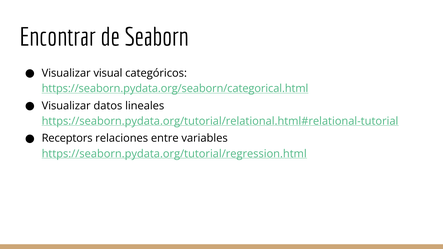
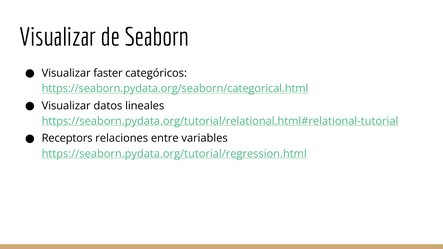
Encontrar: Encontrar -> Visualizar (58, 37)
visual: visual -> faster (108, 73)
